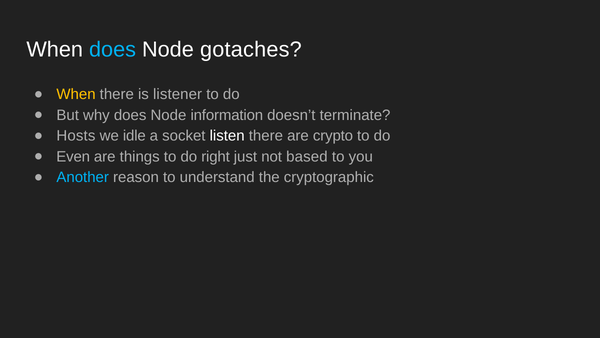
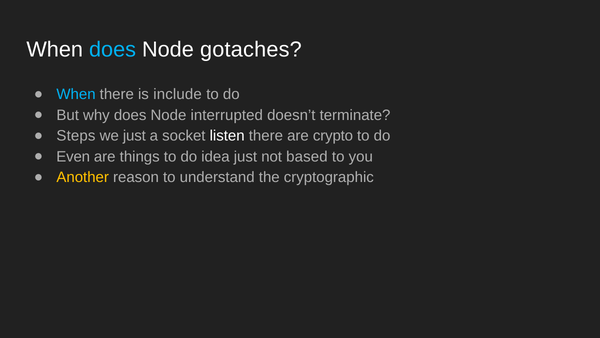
When colour: yellow -> light blue (76, 94)
listener: listener -> include (178, 94)
information: information -> interrupted (227, 115)
Hosts: Hosts -> Steps (76, 136)
we idle: idle -> just (134, 136)
right: right -> idea (215, 156)
Another colour: light blue -> yellow (83, 177)
